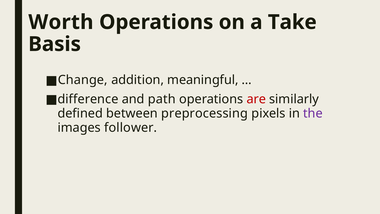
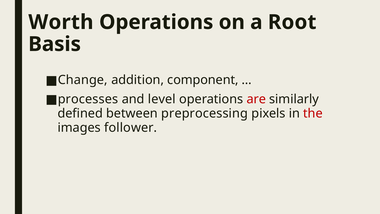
Take: Take -> Root (292, 22)
meaningful: meaningful -> component (203, 80)
difference: difference -> processes (88, 99)
path: path -> level (162, 99)
the colour: purple -> red (313, 113)
